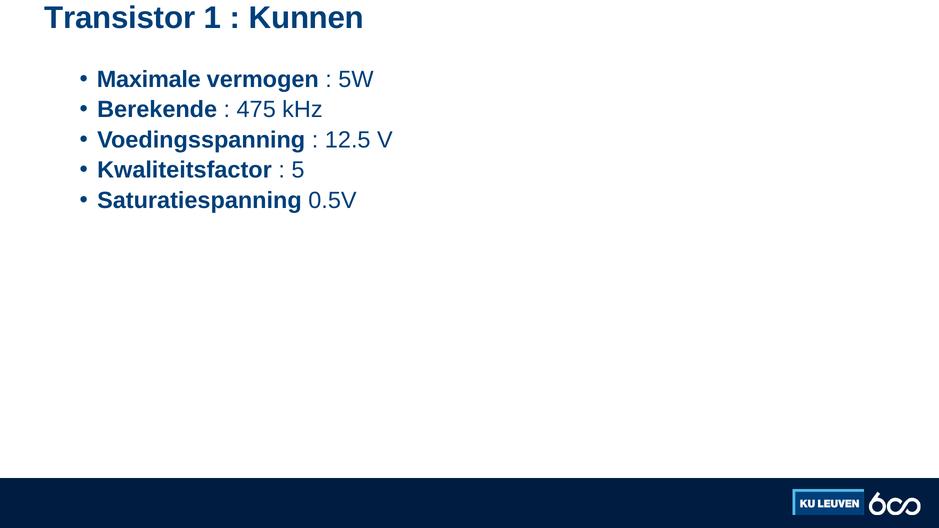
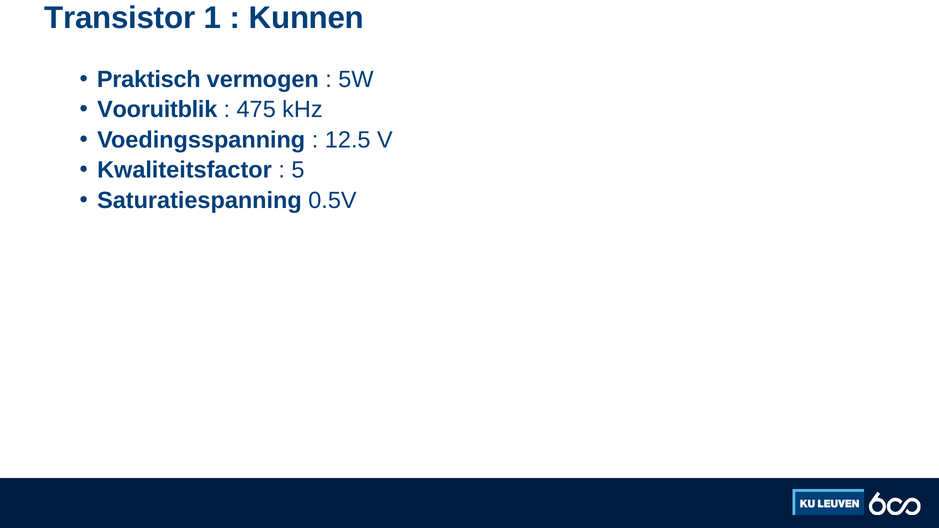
Maximale: Maximale -> Praktisch (149, 79)
Berekende: Berekende -> Vooruitblik (157, 110)
